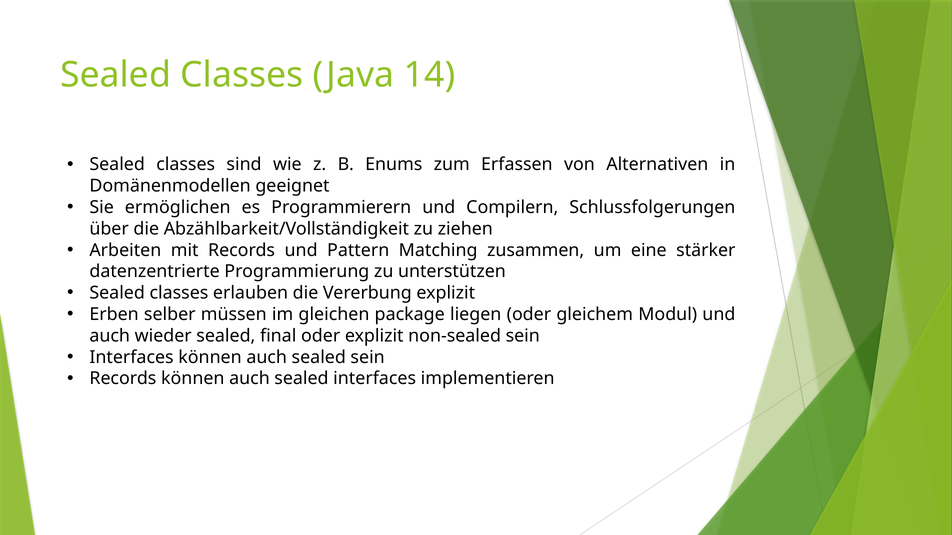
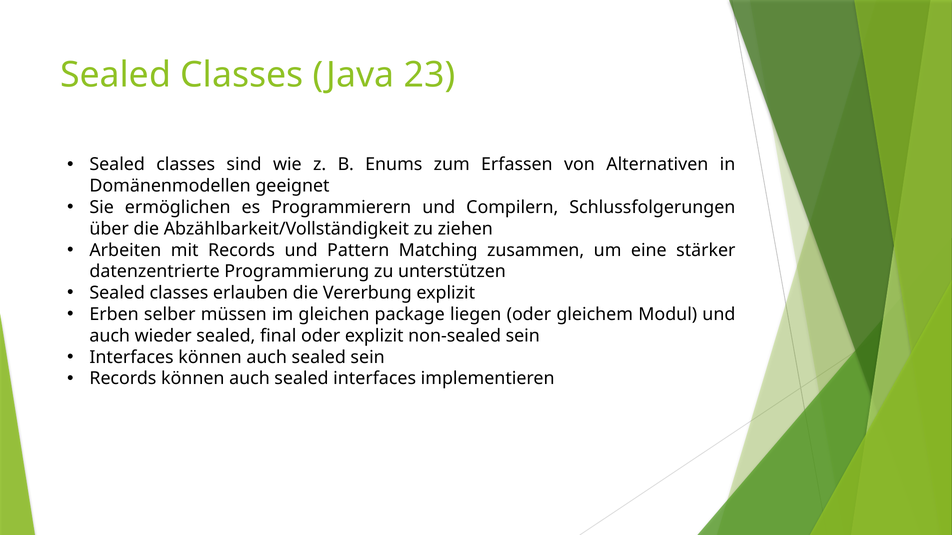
14: 14 -> 23 (429, 75)
